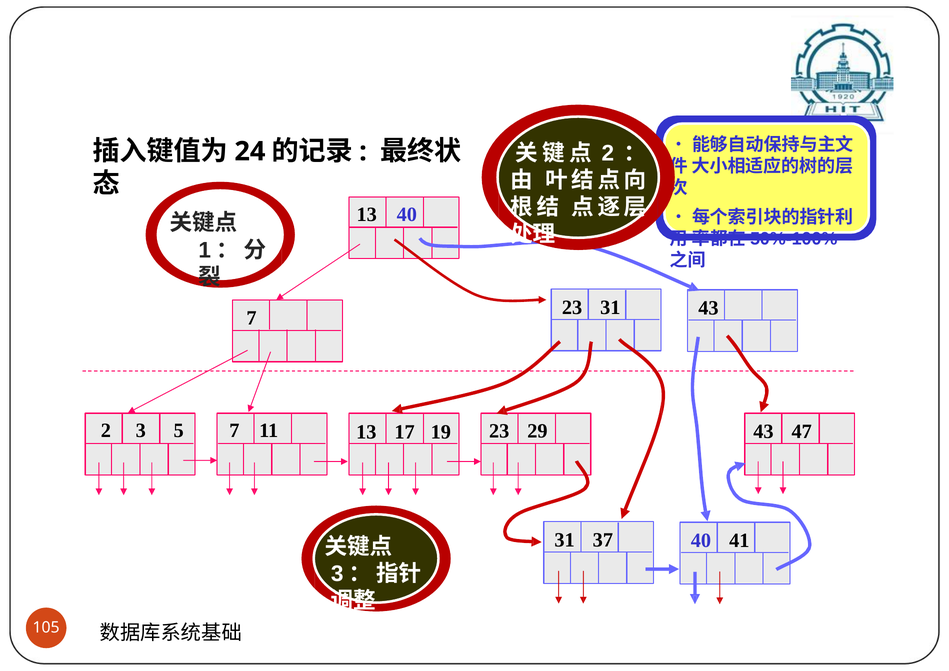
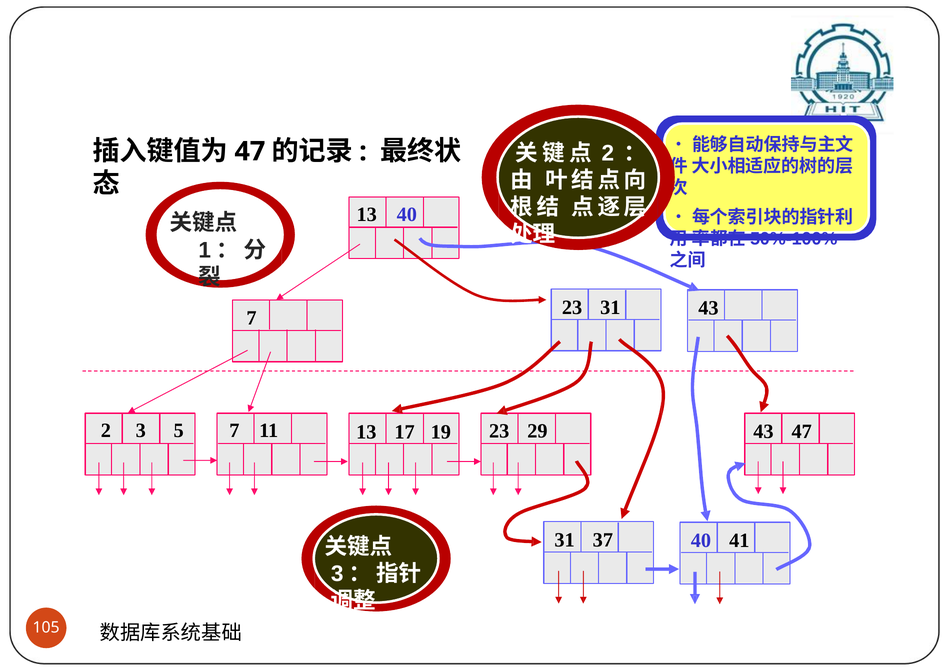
24: 24 -> 47 (250, 151)
